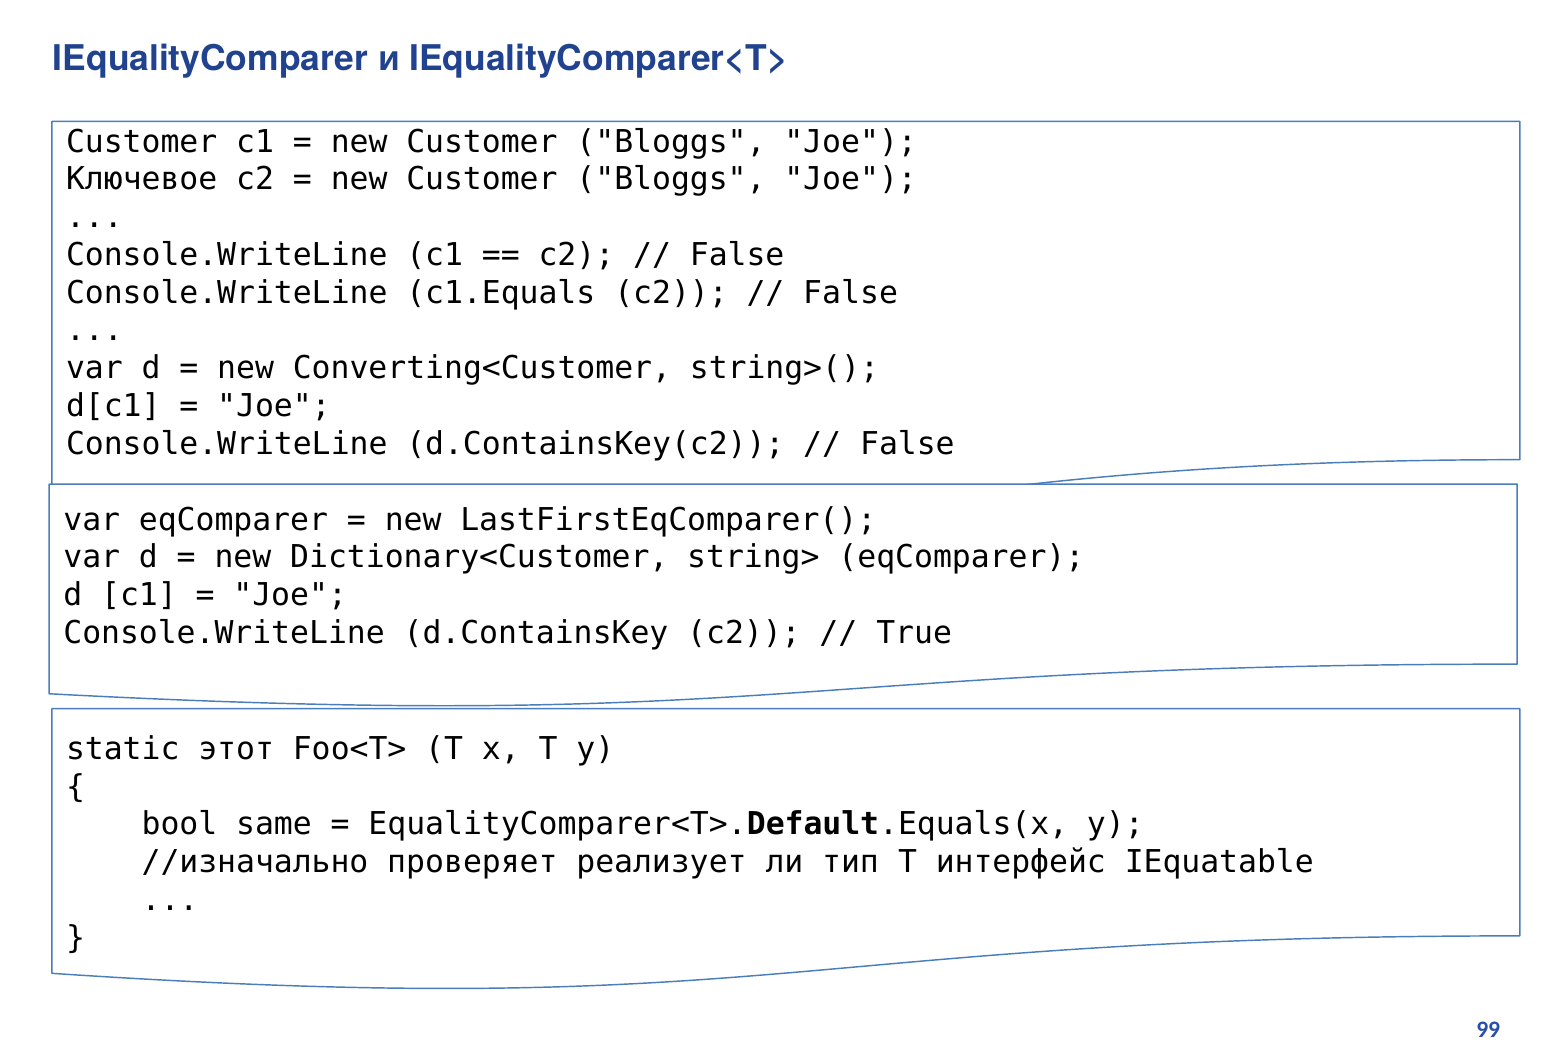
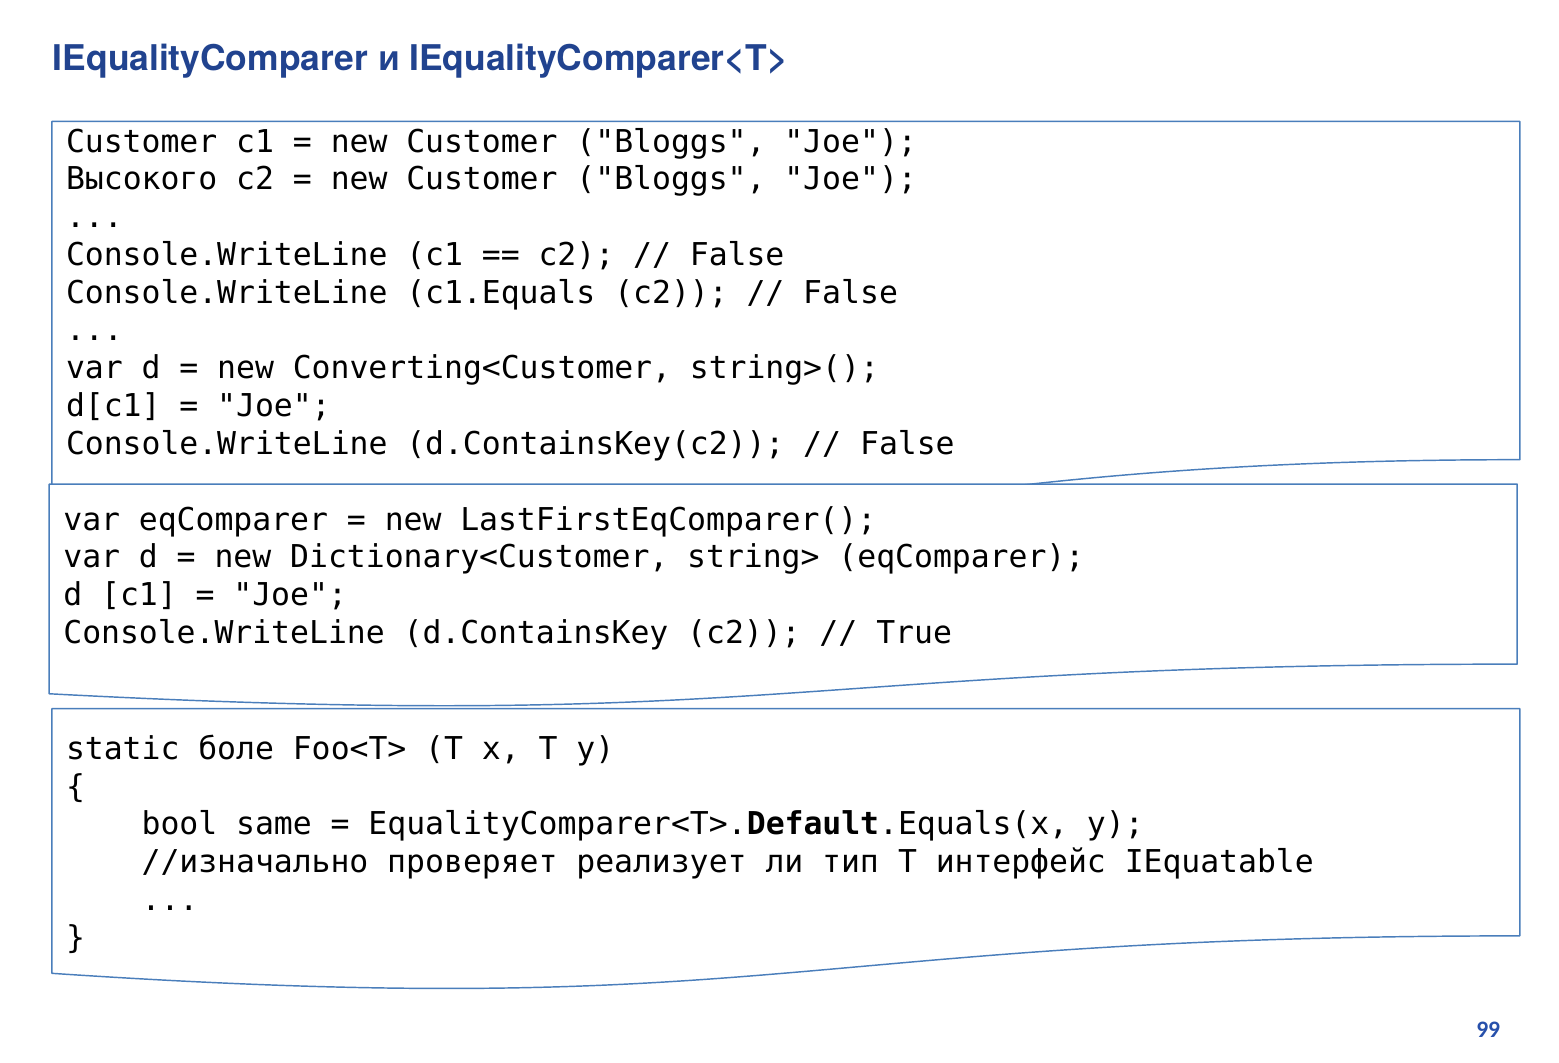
Ключевое: Ключевое -> Высокого (142, 179)
этот: этот -> боле (236, 749)
